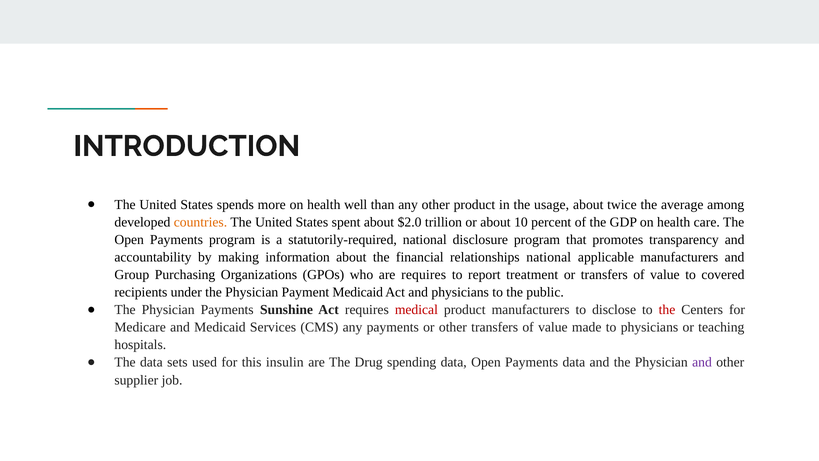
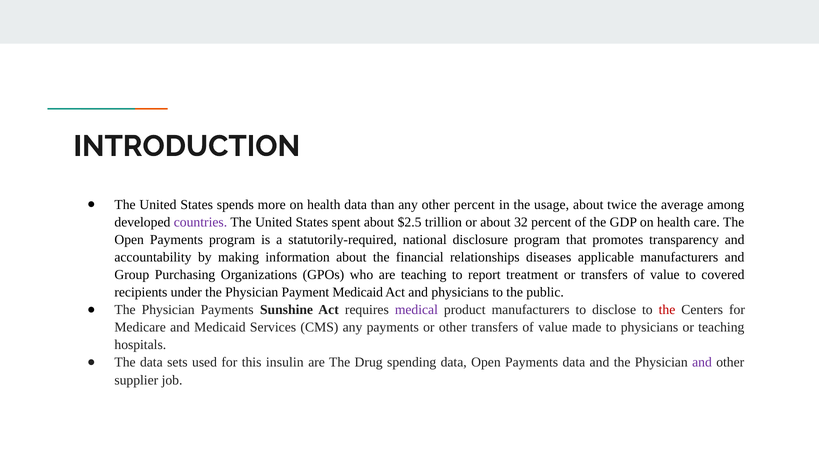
health well: well -> data (356, 205)
other product: product -> percent (474, 205)
countries colour: orange -> purple (200, 222)
$2.0: $2.0 -> $2.5 (410, 222)
10: 10 -> 32 (521, 222)
relationships national: national -> diseases (549, 257)
are requires: requires -> teaching (424, 275)
medical colour: red -> purple (416, 310)
